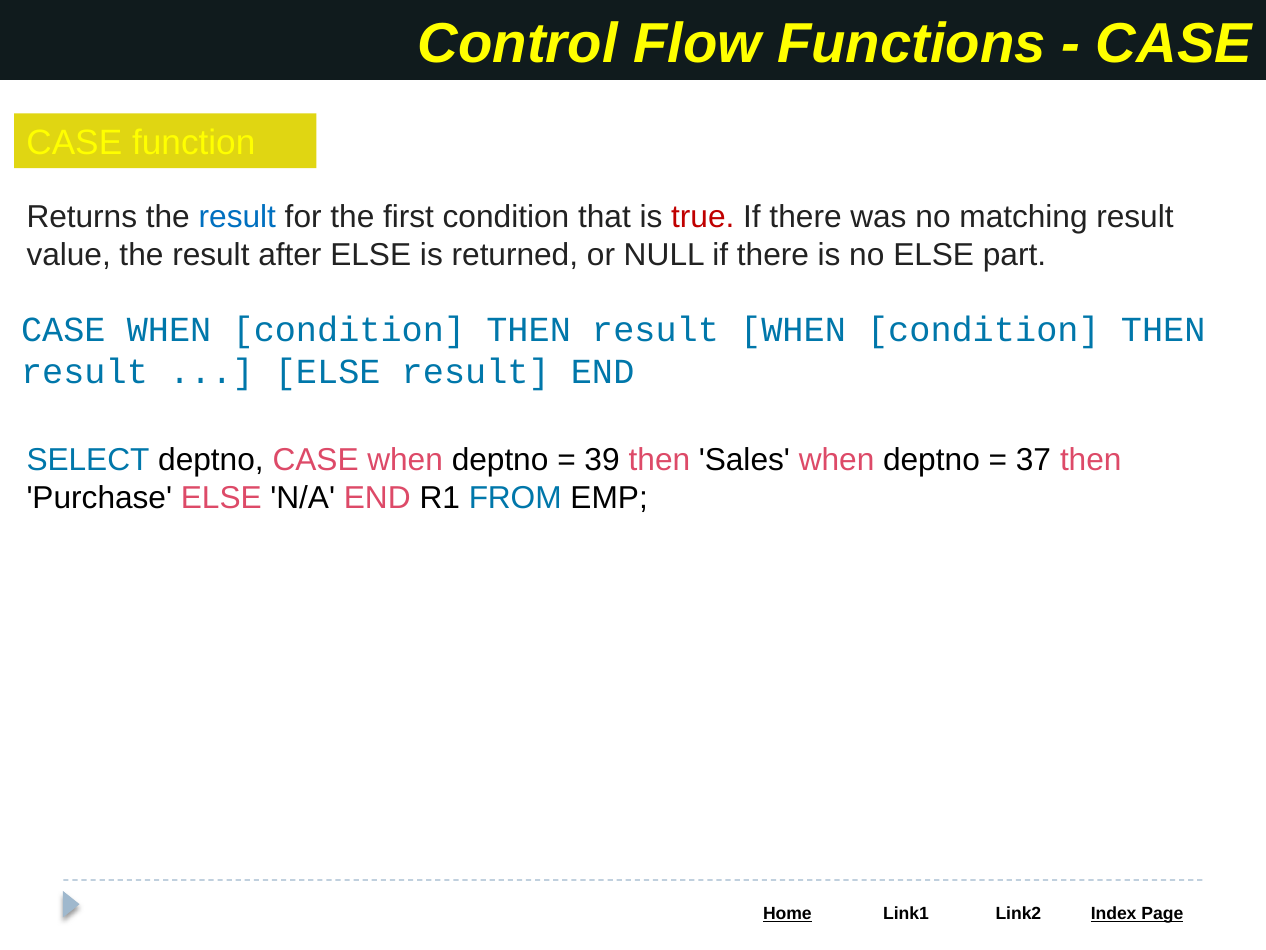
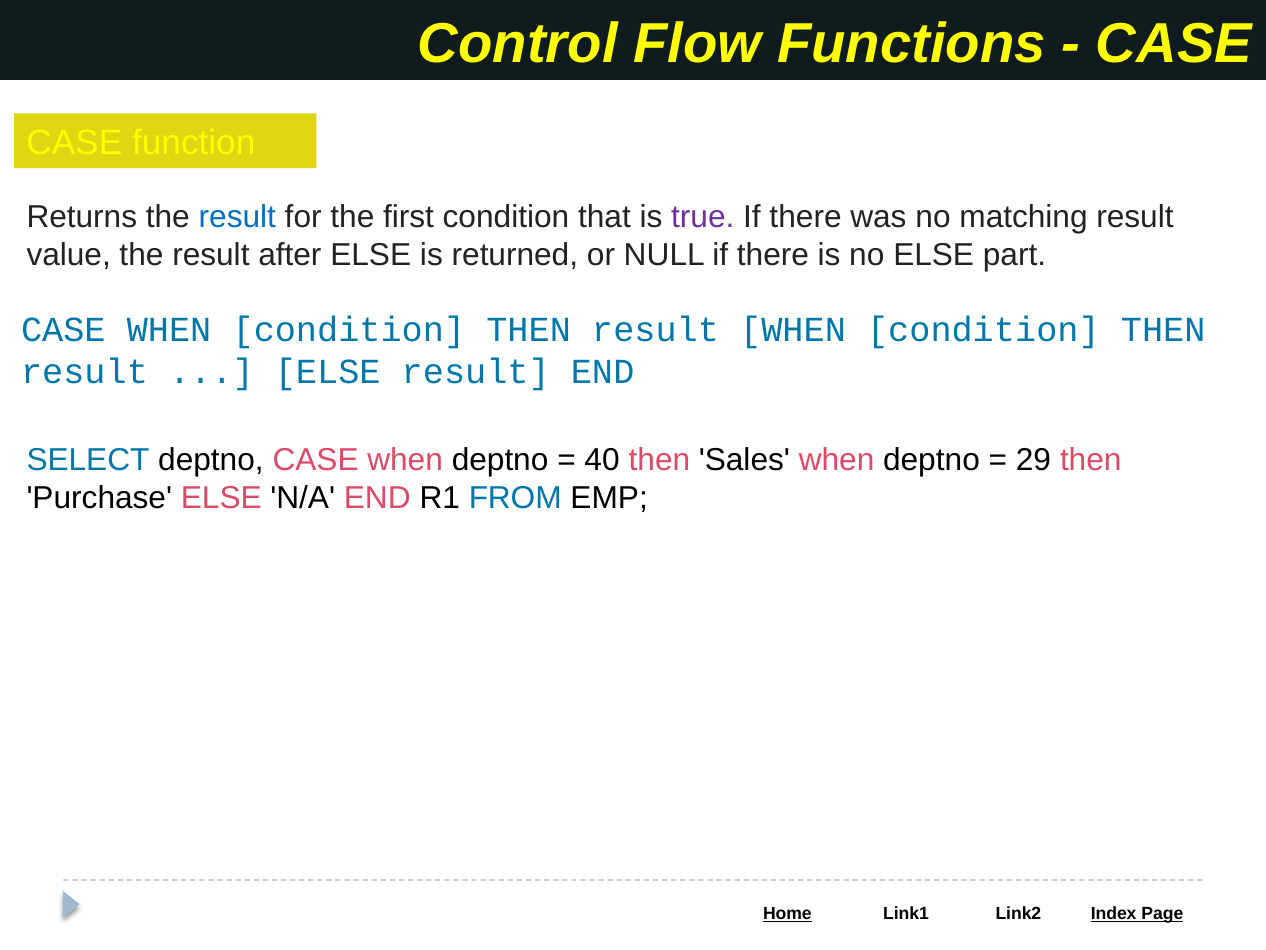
true colour: red -> purple (703, 217)
39: 39 -> 40 (602, 460)
37: 37 -> 29 (1033, 460)
